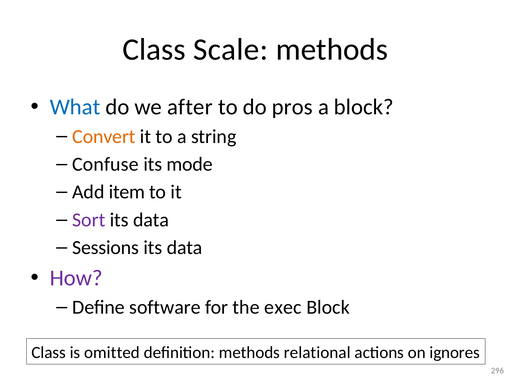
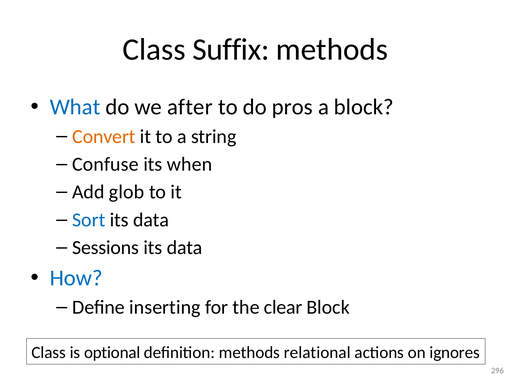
Scale: Scale -> Suffix (231, 49)
mode: mode -> when (189, 164)
item: item -> glob (127, 192)
Sort colour: purple -> blue (89, 220)
How colour: purple -> blue (76, 278)
software: software -> inserting (165, 308)
exec: exec -> clear (283, 308)
omitted: omitted -> optional (112, 353)
